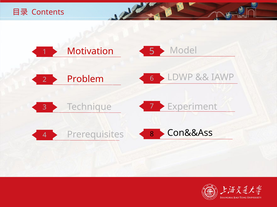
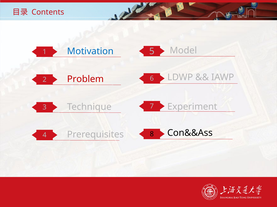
Motivation colour: red -> blue (90, 51)
